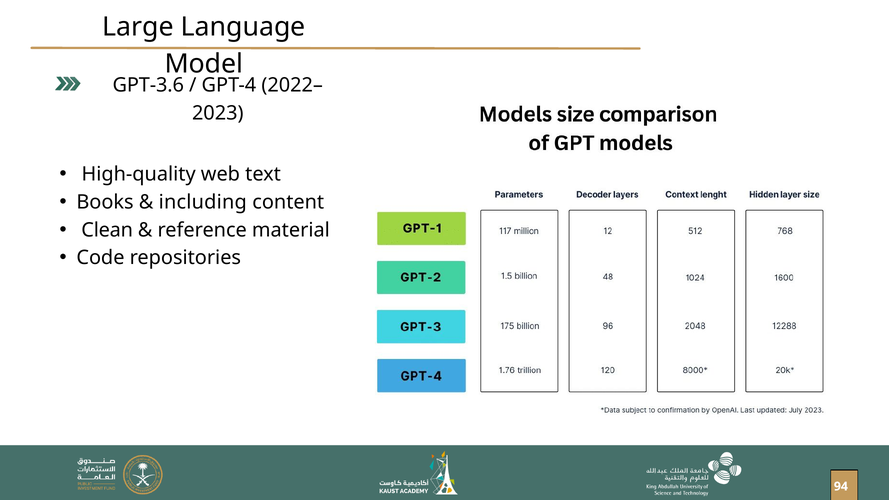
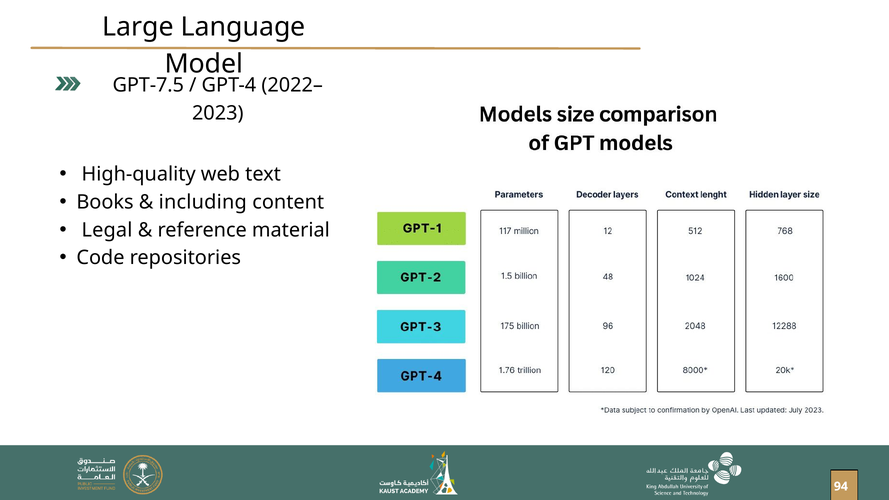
GPT-3.6: GPT-3.6 -> GPT-7.5 (148, 85)
Clean: Clean -> Legal (107, 230)
